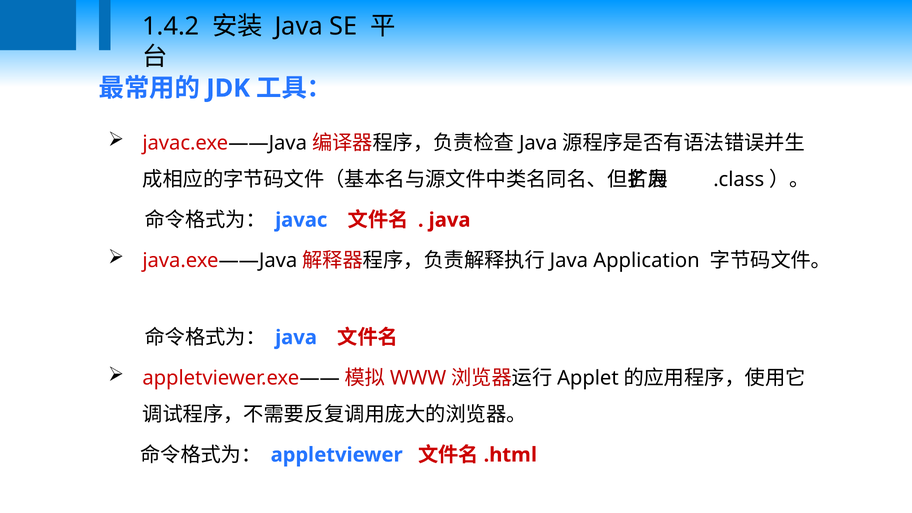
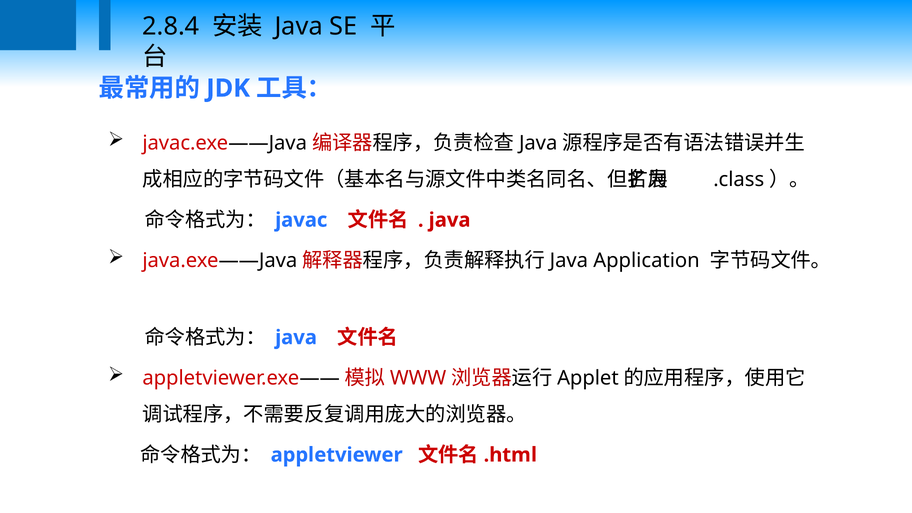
1.4.2: 1.4.2 -> 2.8.4 (171, 27)
